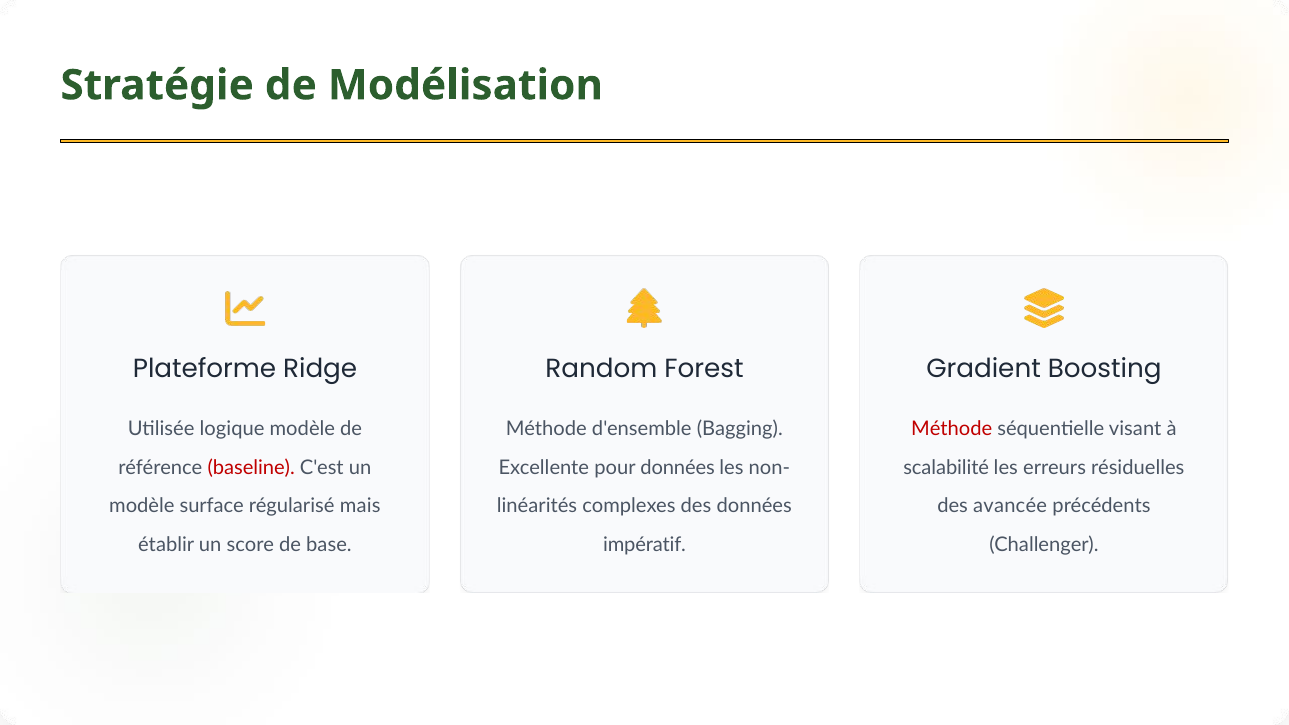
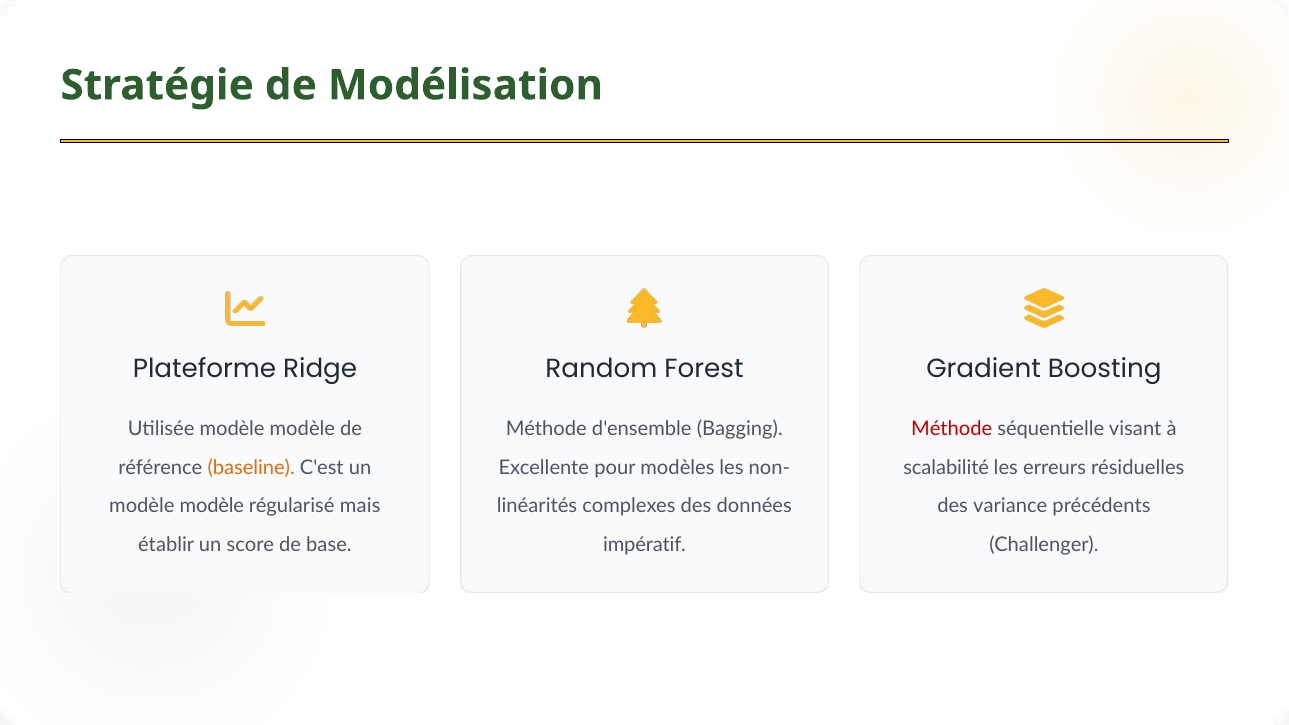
Utilisée logique: logique -> modèle (232, 429)
baseline colour: red -> orange (251, 468)
pour données: données -> modèles (678, 468)
surface: surface -> modèle (212, 506)
avancée: avancée -> variance (1010, 506)
